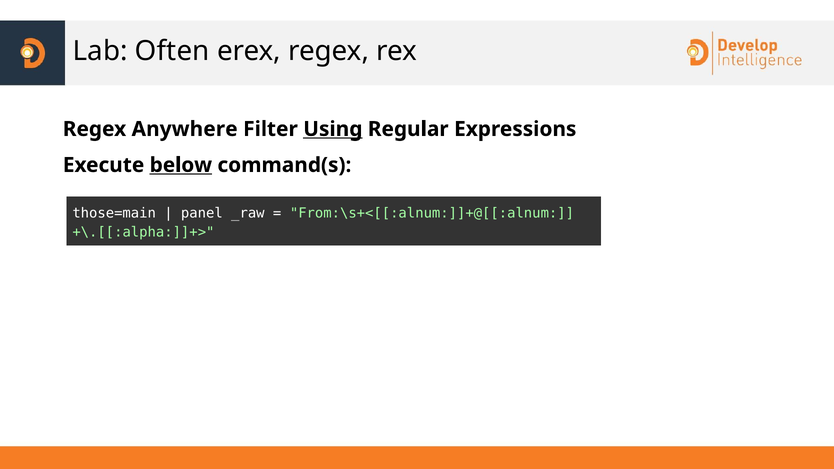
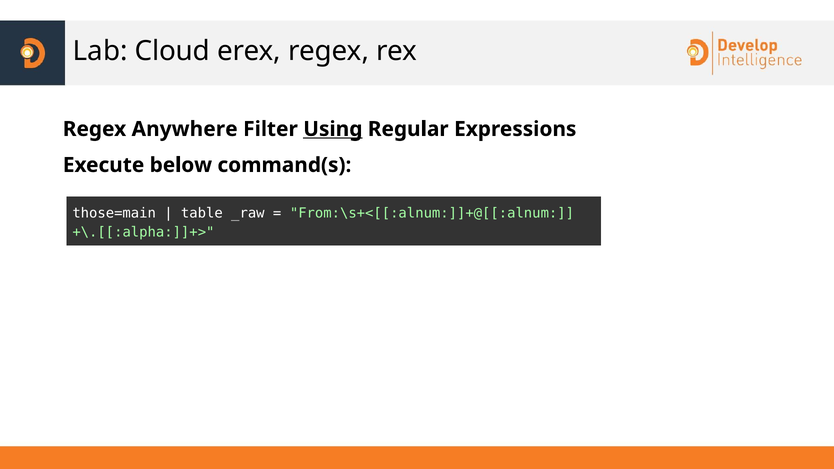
Often: Often -> Cloud (172, 51)
below underline: present -> none (181, 165)
panel: panel -> table (202, 213)
